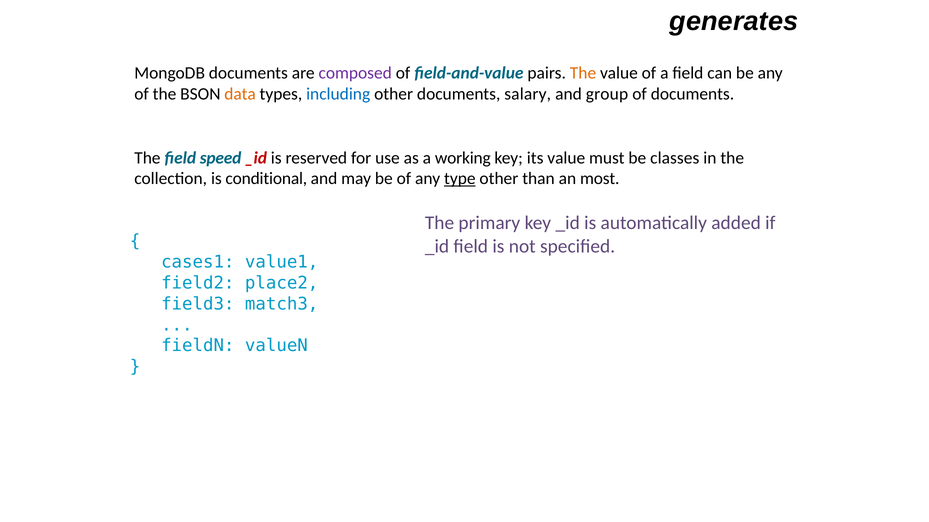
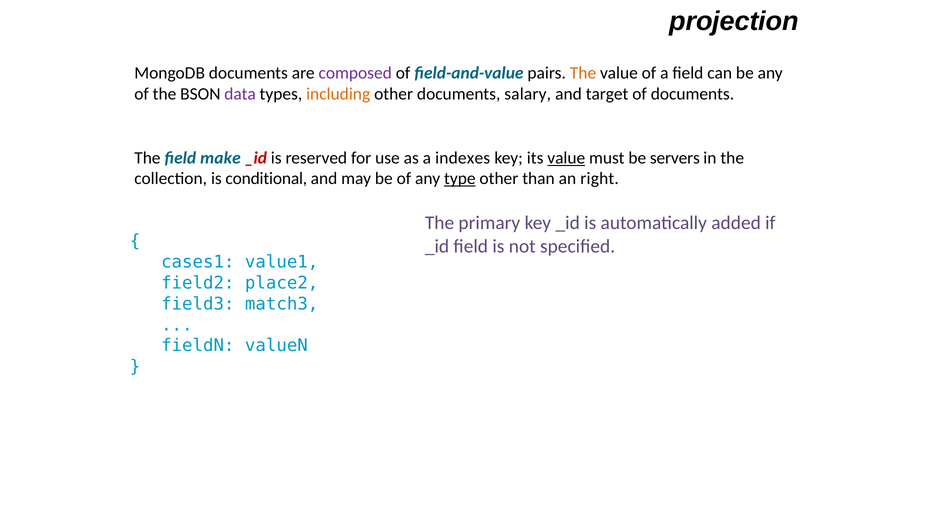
generates: generates -> projection (734, 22)
data colour: orange -> purple (240, 94)
including colour: blue -> orange (338, 94)
group: group -> target (607, 94)
speed: speed -> make (220, 158)
working: working -> indexes (463, 158)
value underline: none -> present (566, 158)
classes: classes -> servers (675, 158)
most: most -> right (600, 179)
